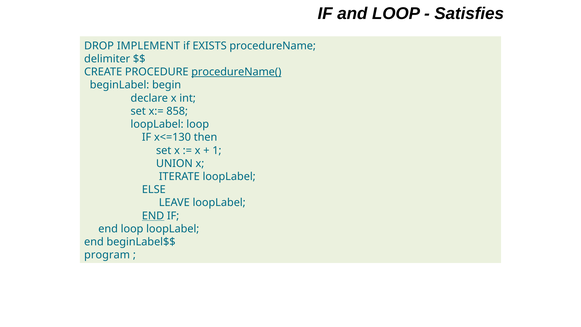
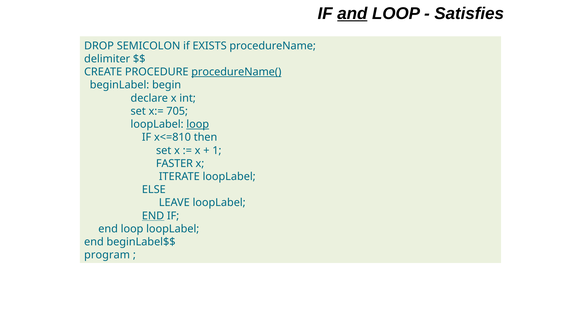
and underline: none -> present (352, 13)
IMPLEMENT: IMPLEMENT -> SEMICOLON (149, 46)
858: 858 -> 705 (177, 111)
loop underline: none -> present (198, 124)
x<=130: x<=130 -> x<=810 (172, 137)
UNION: UNION -> FASTER (174, 163)
